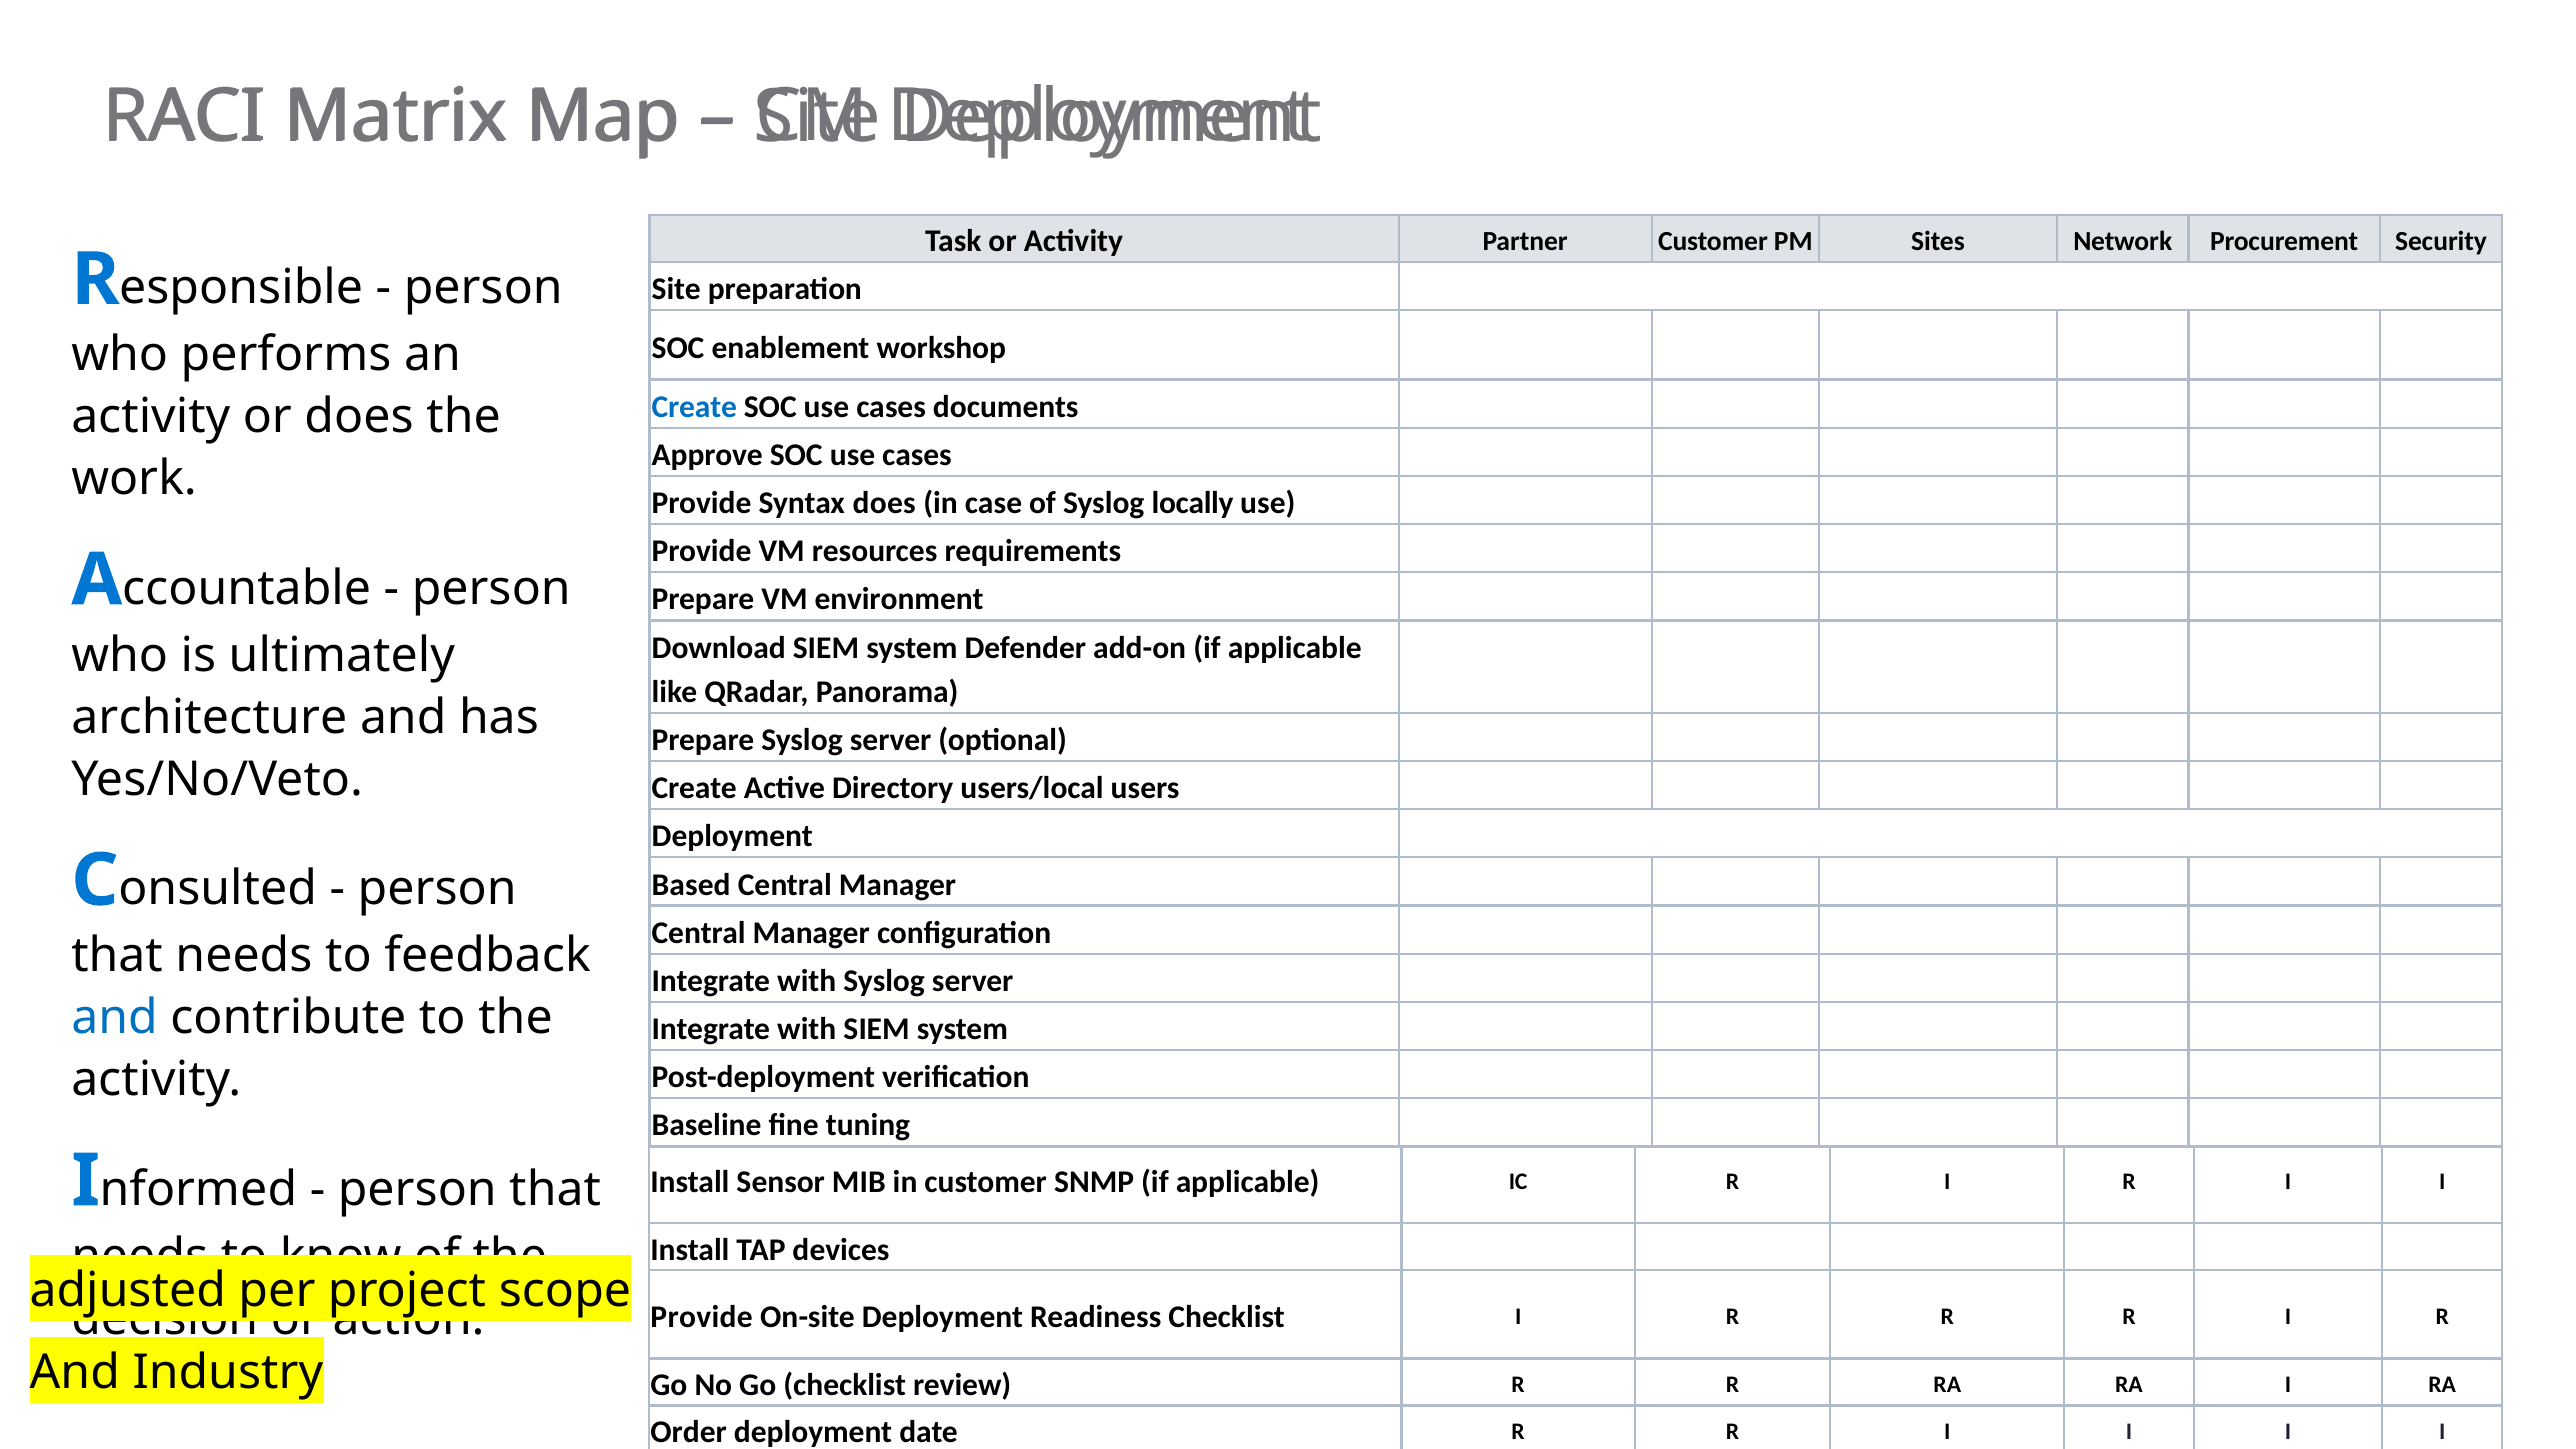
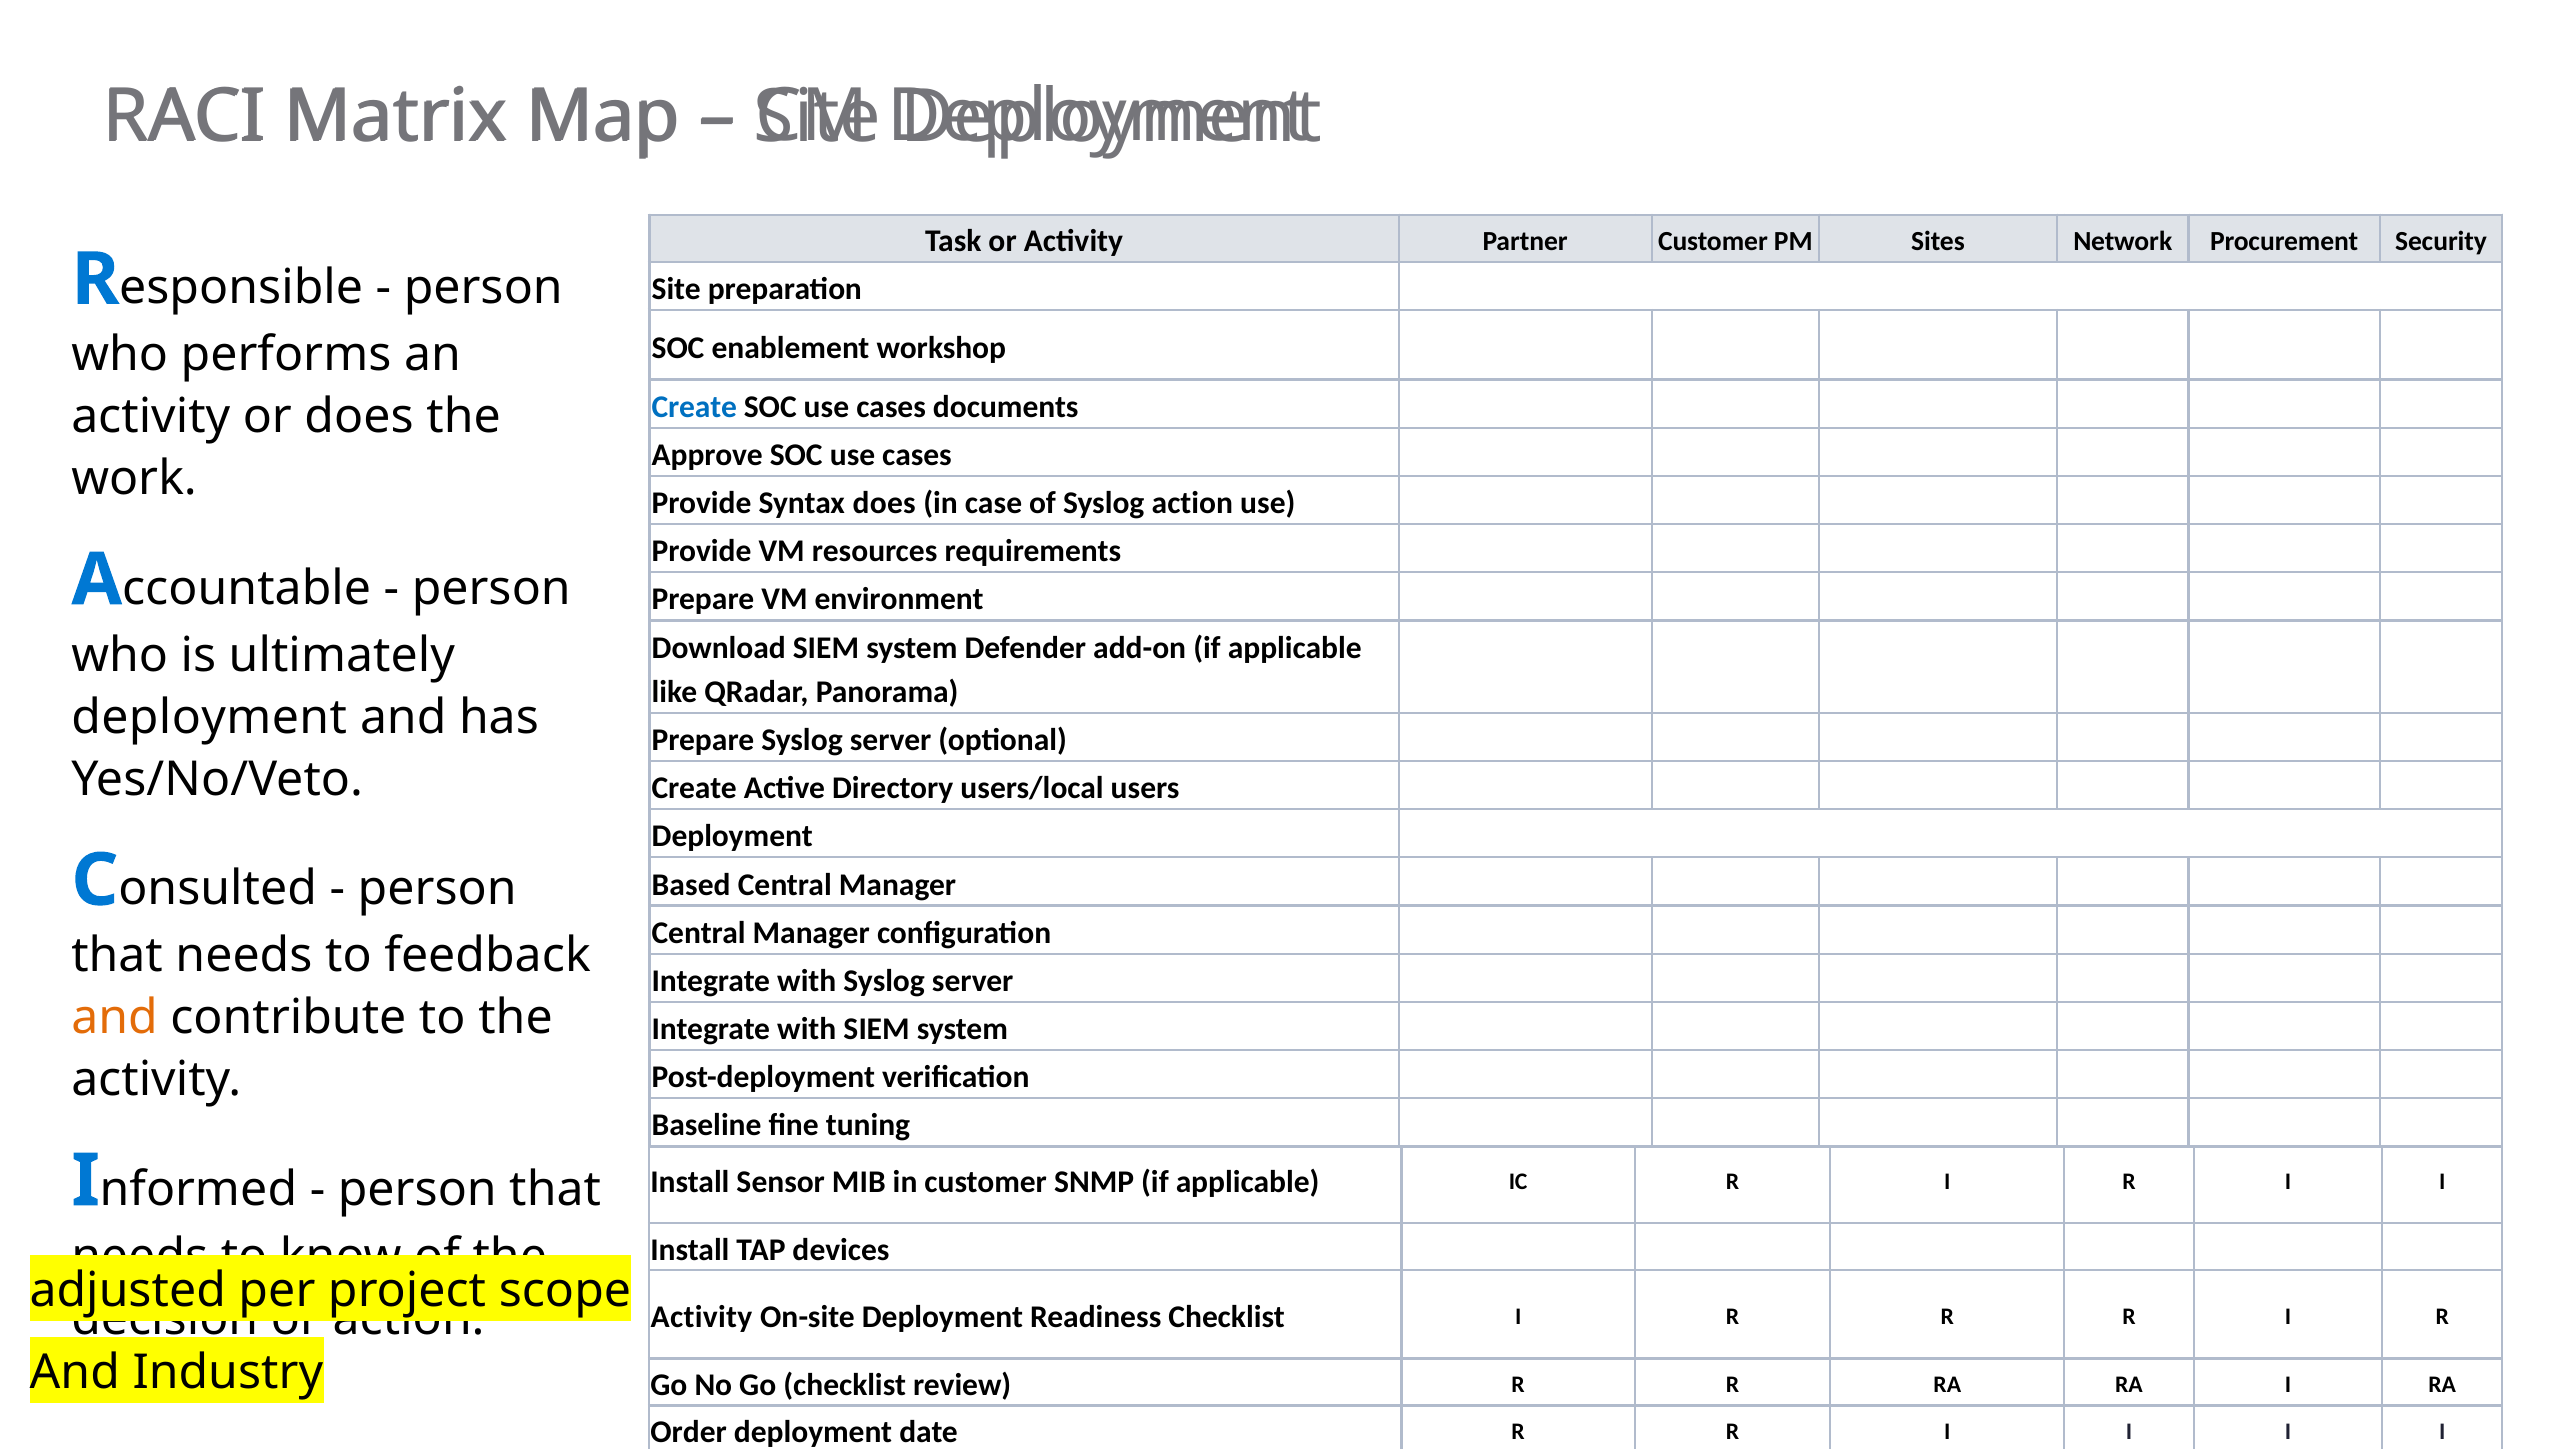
Syslog locally: locally -> action (1192, 503)
architecture: architecture -> deployment (209, 717)
and colour: blue -> orange (115, 1018)
Provide: Provide -> Activity (702, 1317)
